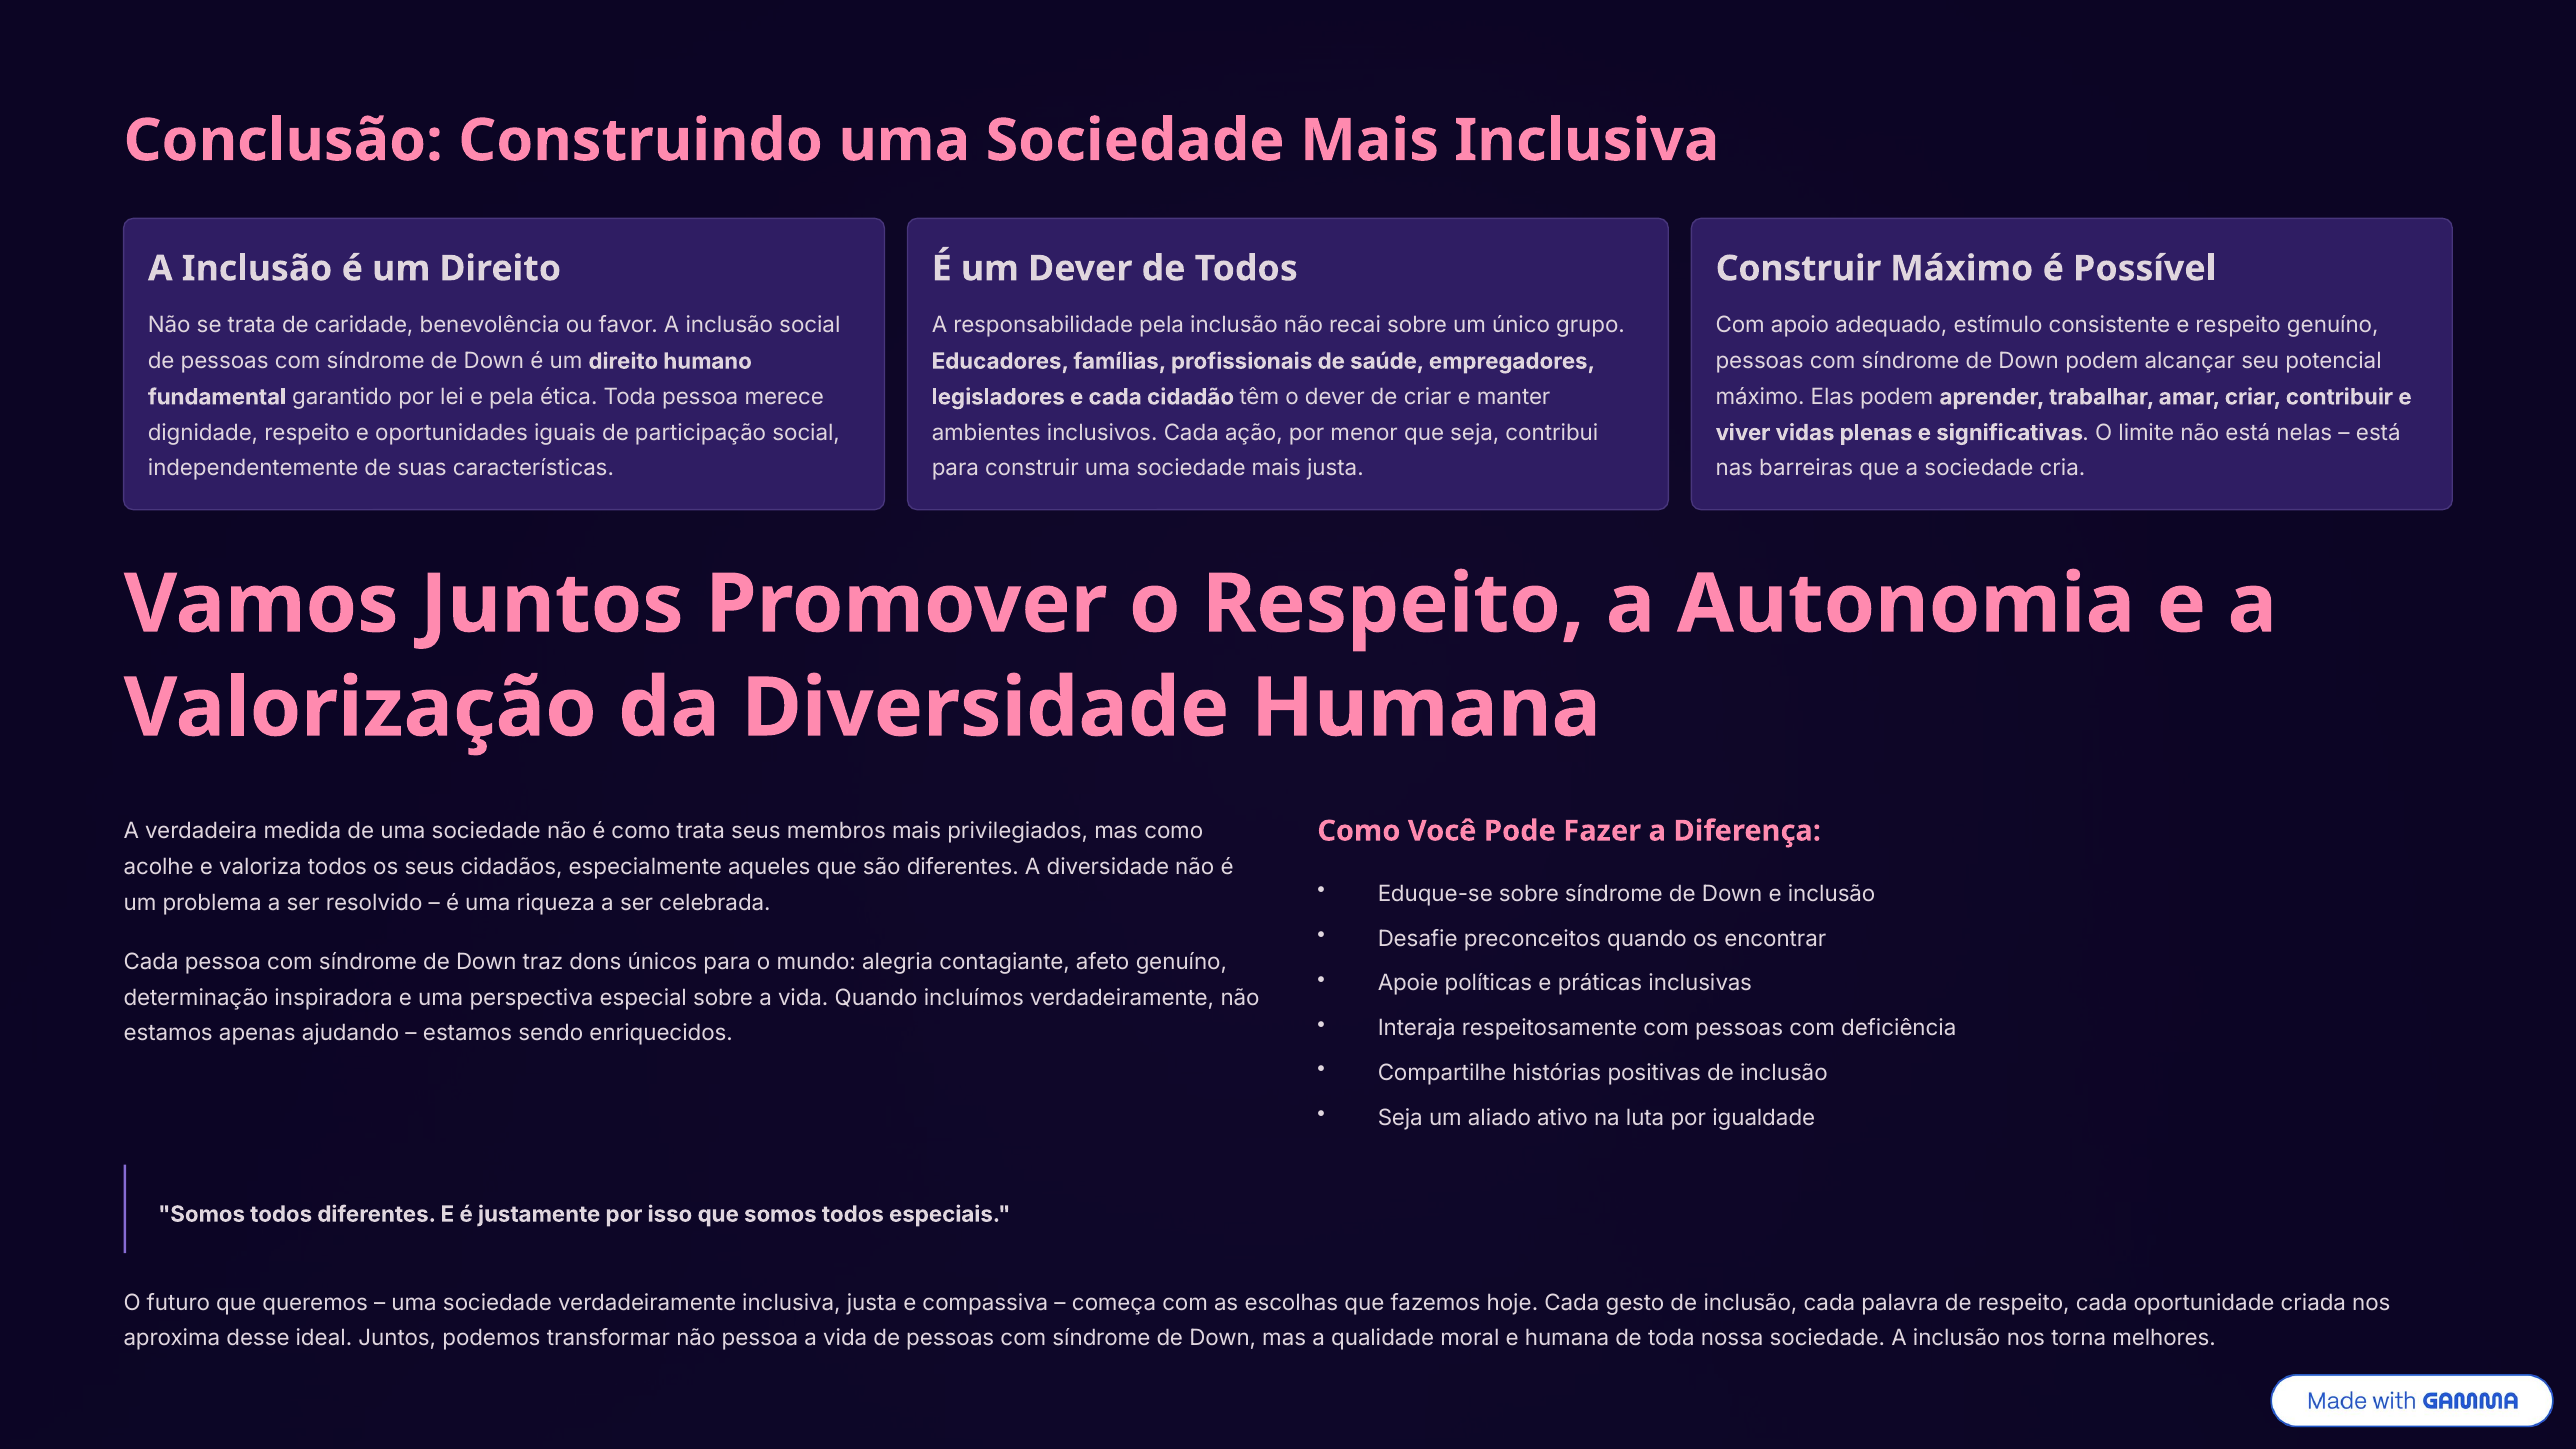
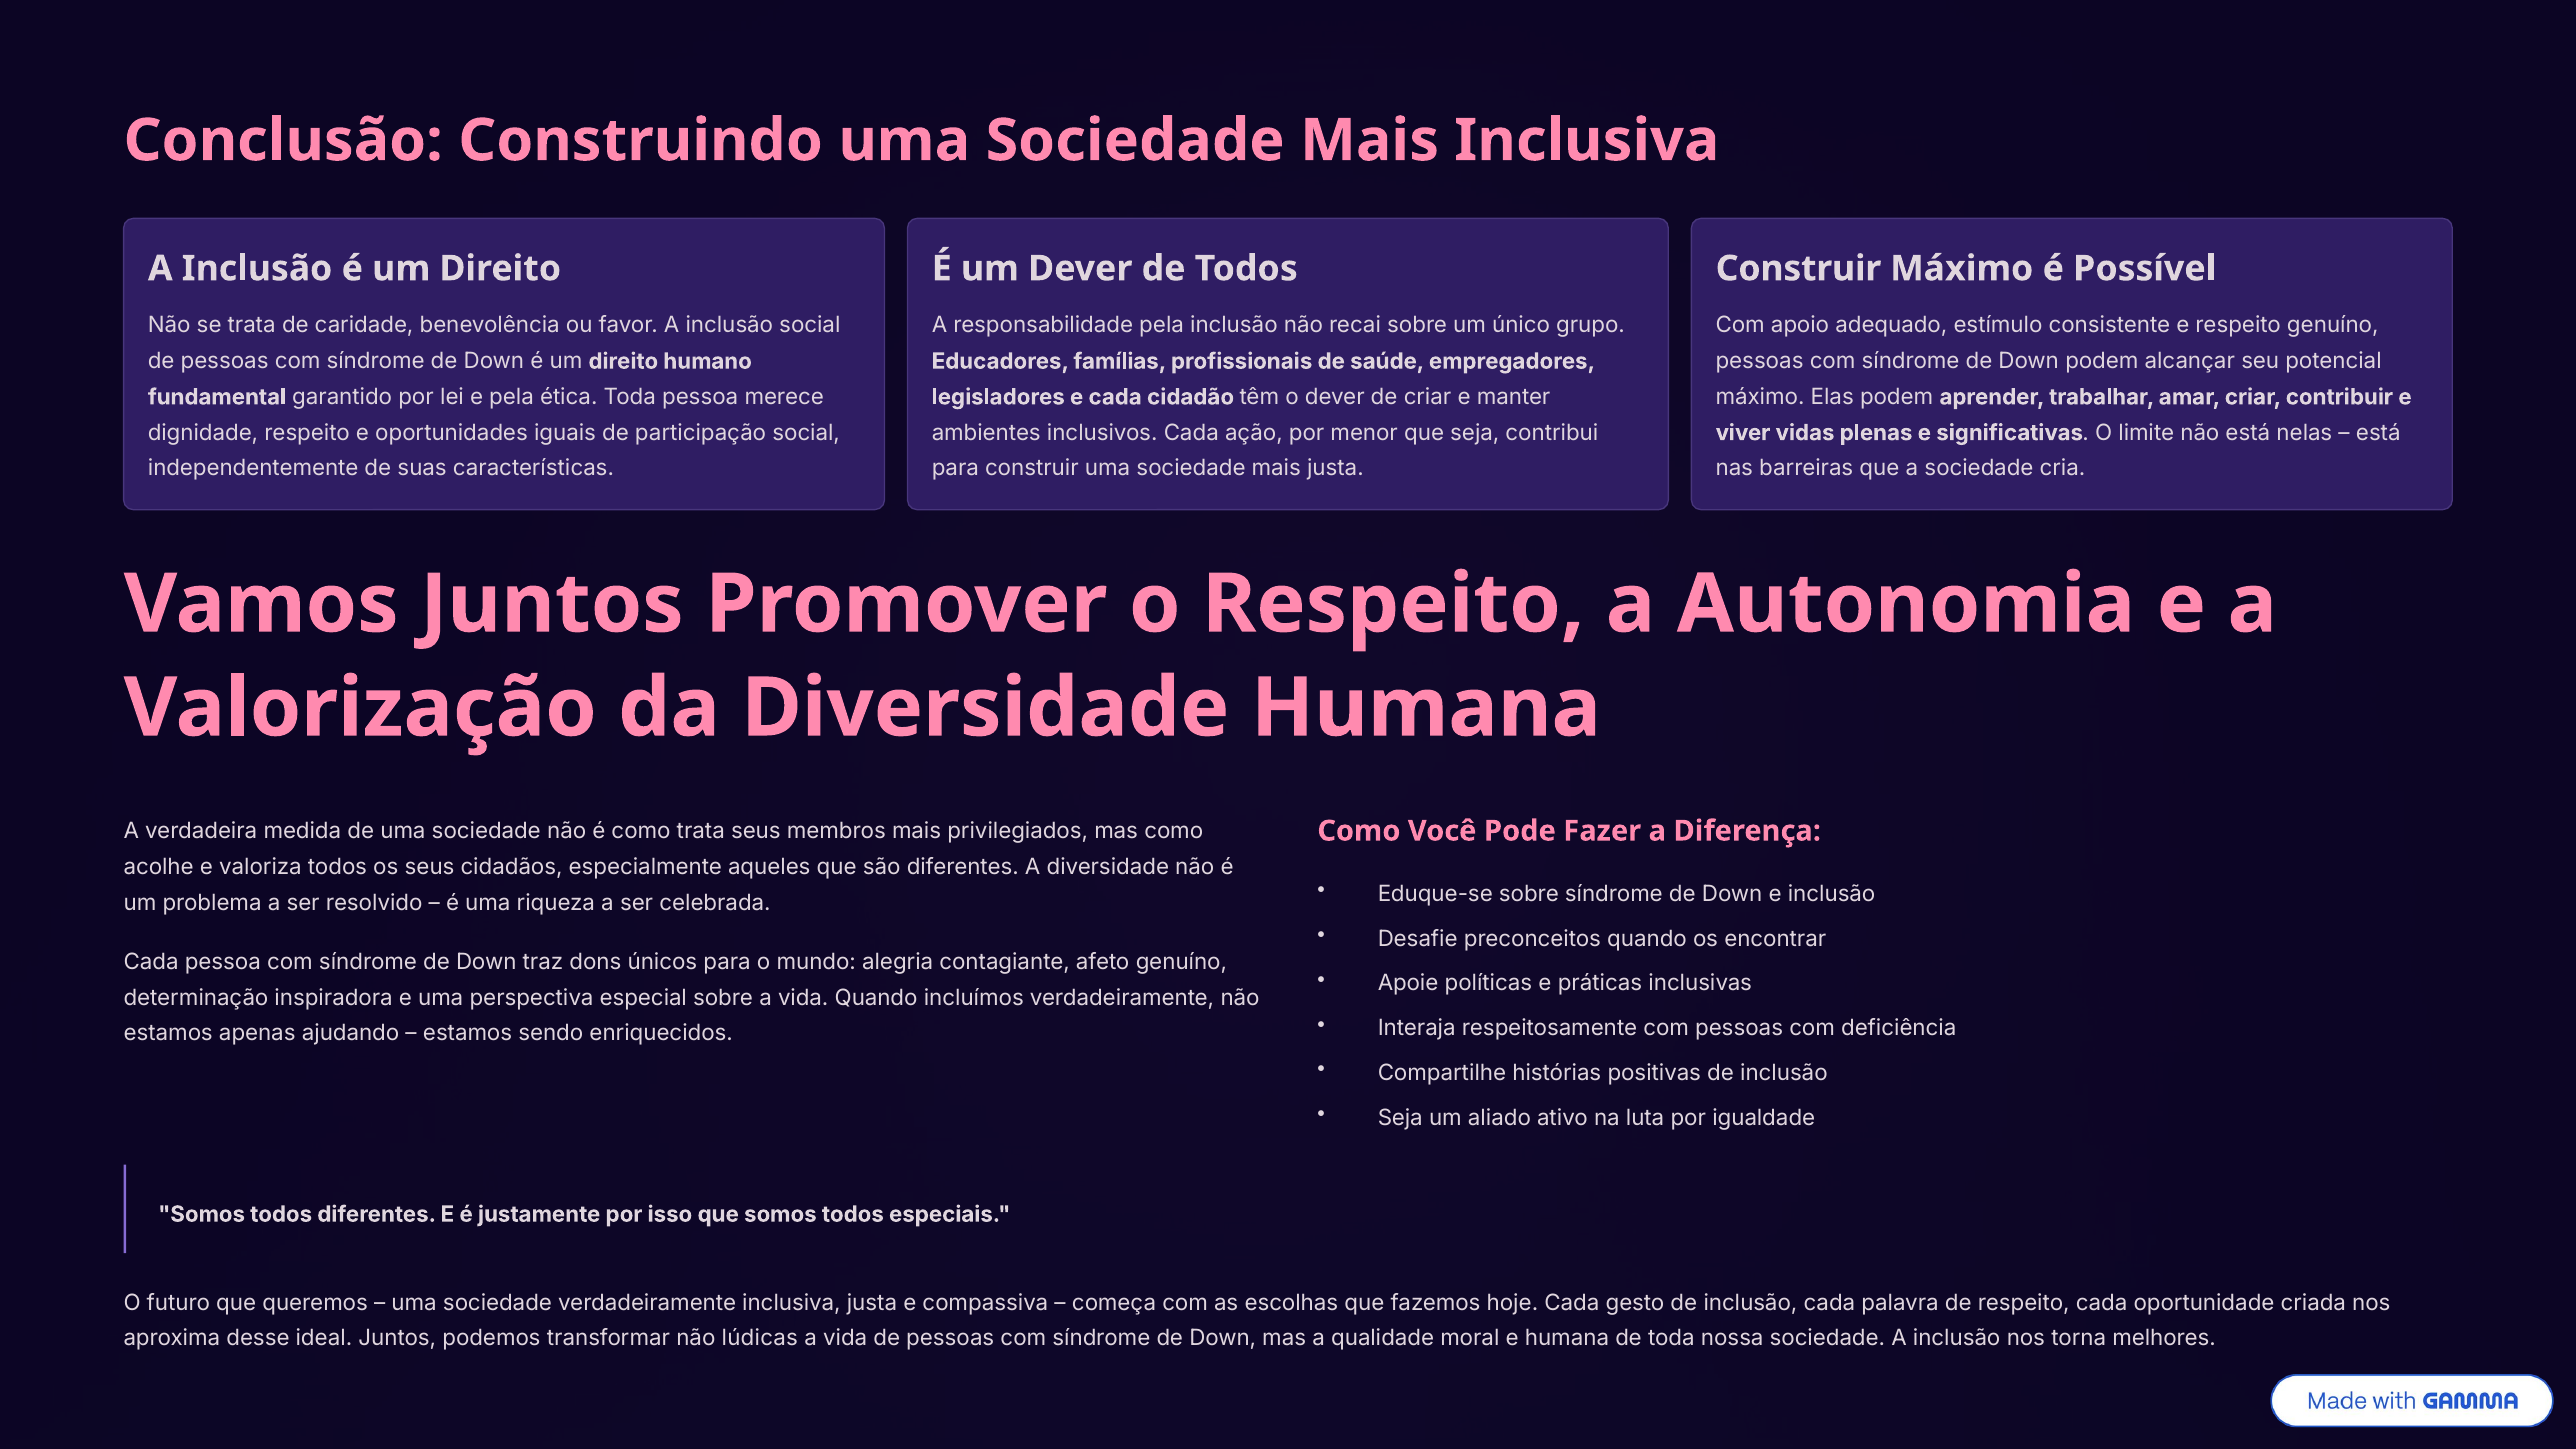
não pessoa: pessoa -> lúdicas (760, 1338)
